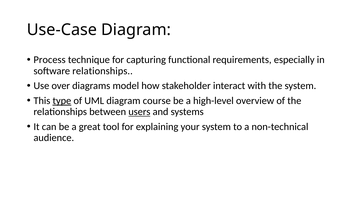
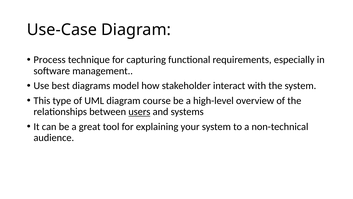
software relationships: relationships -> management (103, 71)
over: over -> best (61, 86)
type underline: present -> none (62, 100)
